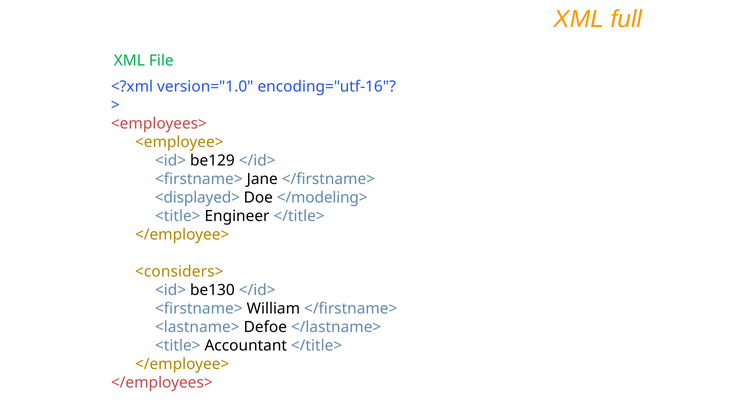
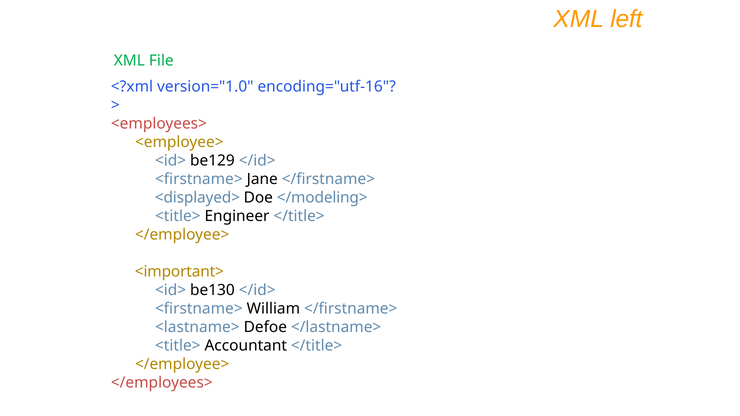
full: full -> left (626, 19)
<considers>: <considers> -> <important> (179, 272)
